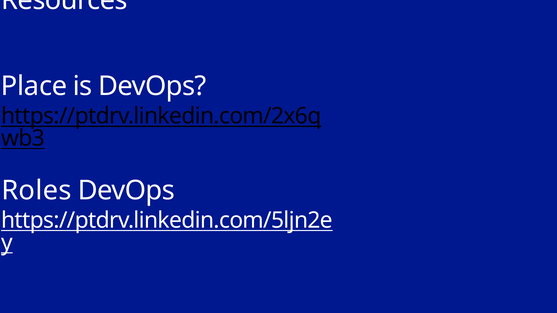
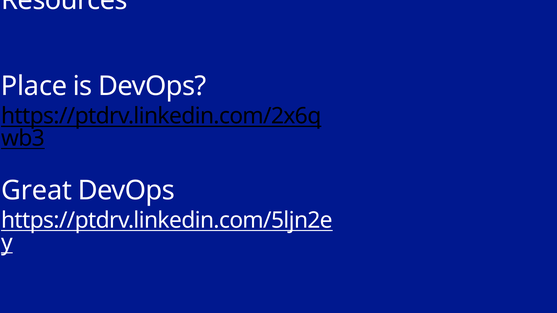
Roles: Roles -> Great (37, 190)
